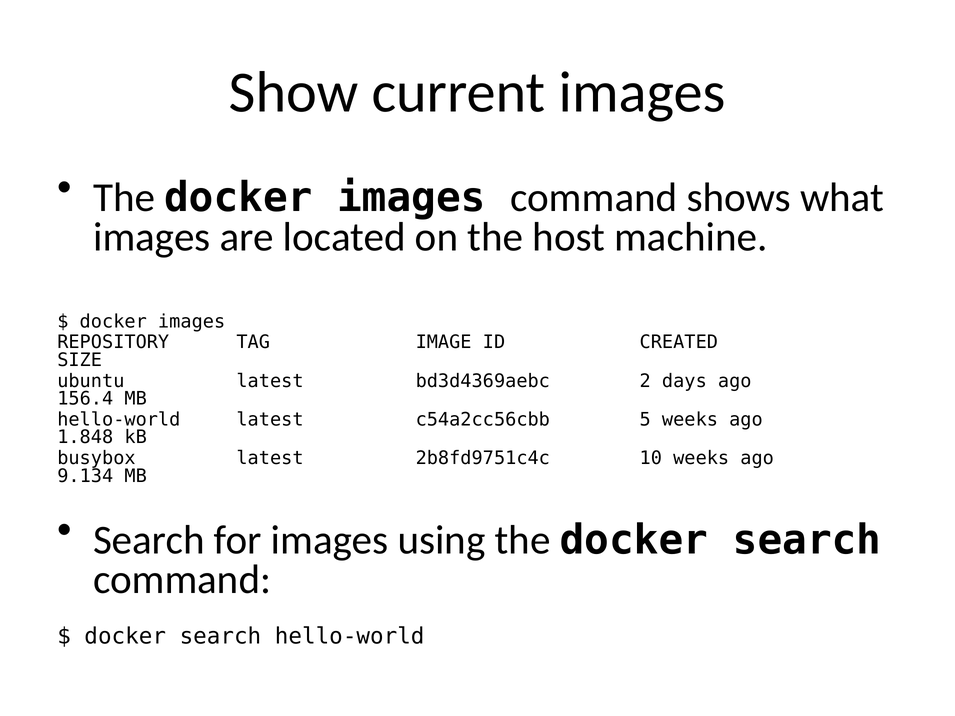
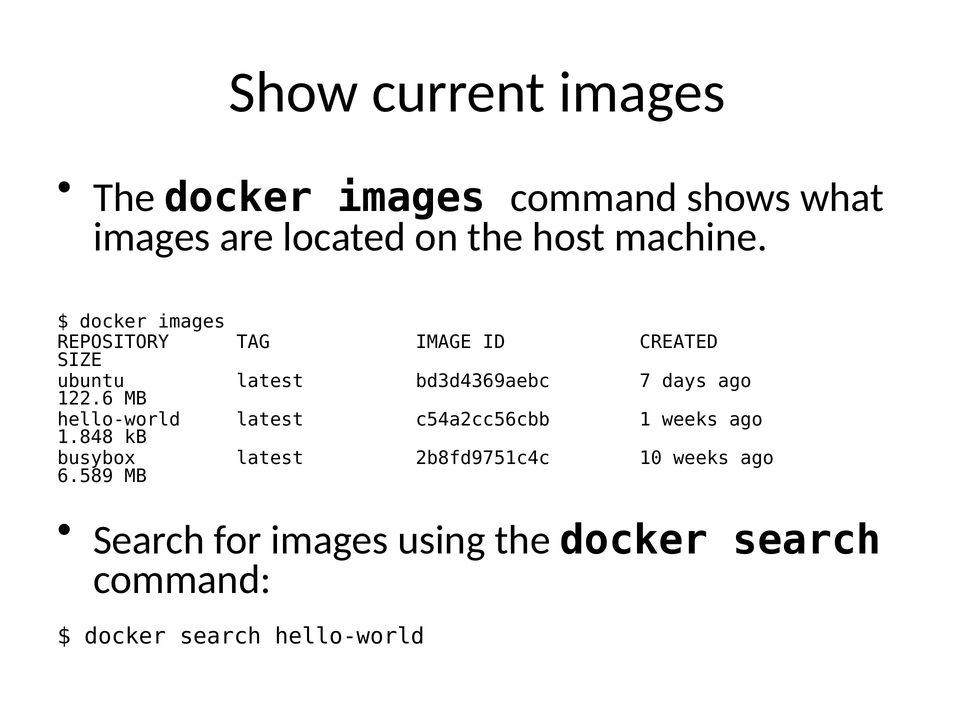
2: 2 -> 7 (645, 381)
156.4: 156.4 -> 122.6 (85, 399)
5: 5 -> 1 (645, 420)
9.134: 9.134 -> 6.589 (85, 476)
